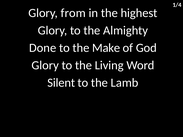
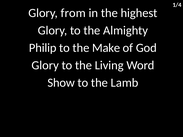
Done: Done -> Philip (43, 48)
Silent: Silent -> Show (61, 83)
